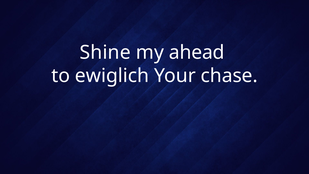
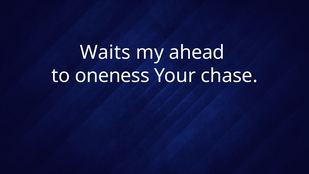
Shine: Shine -> Waits (105, 52)
ewiglich: ewiglich -> oneness (112, 76)
